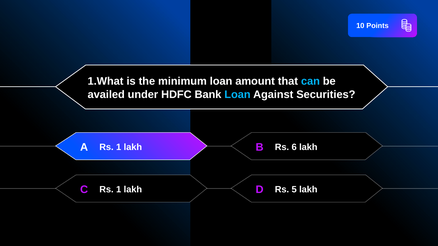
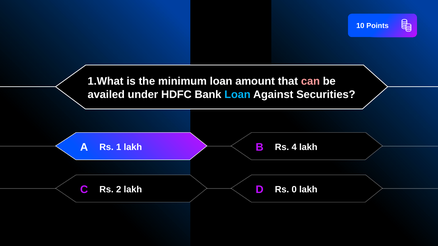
can colour: light blue -> pink (310, 81)
6: 6 -> 4 (294, 147)
5: 5 -> 0 (294, 190)
1: 1 -> 2 (119, 190)
